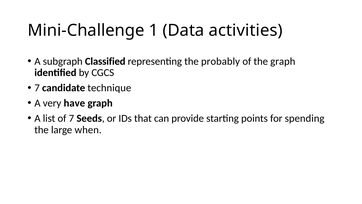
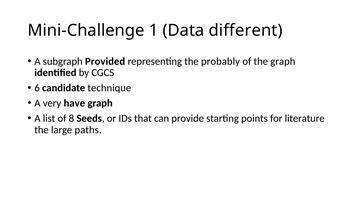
activities: activities -> different (246, 30)
Classified: Classified -> Provided (105, 61)
7: 7 -> 6 (37, 88)
of 7: 7 -> 8 (71, 118)
spending: spending -> literature (305, 118)
when: when -> paths (88, 130)
